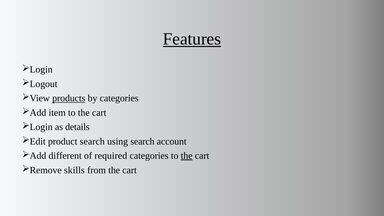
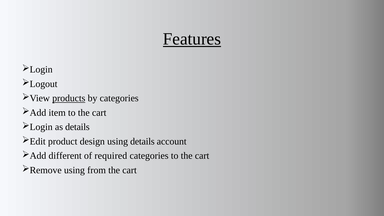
product search: search -> design (92, 141)
using search: search -> details (142, 141)
the underline: present -> none (187, 156)
skills: skills -> using (74, 170)
